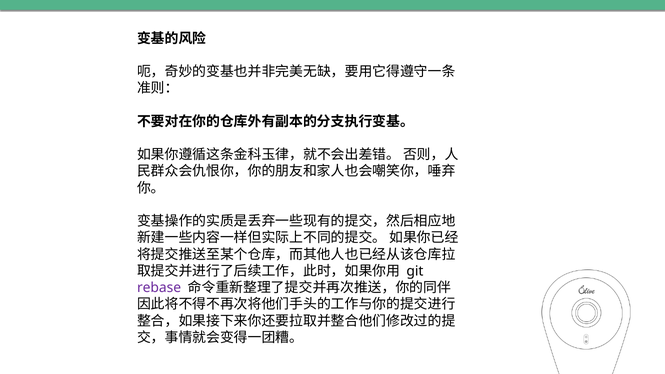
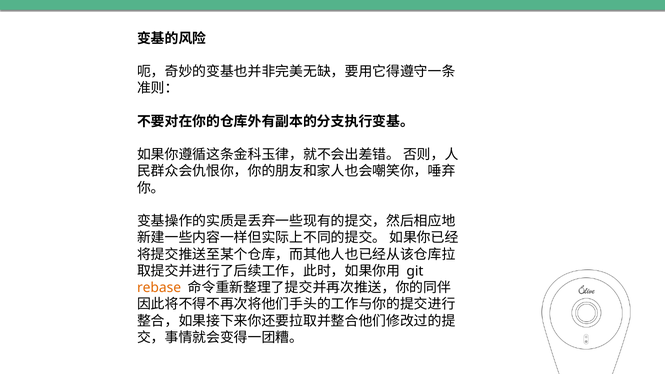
rebase colour: purple -> orange (159, 288)
